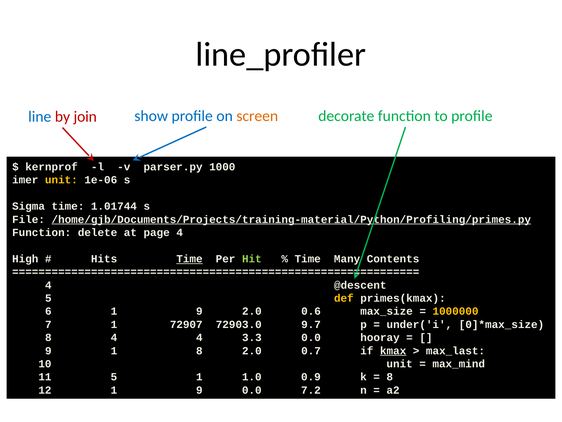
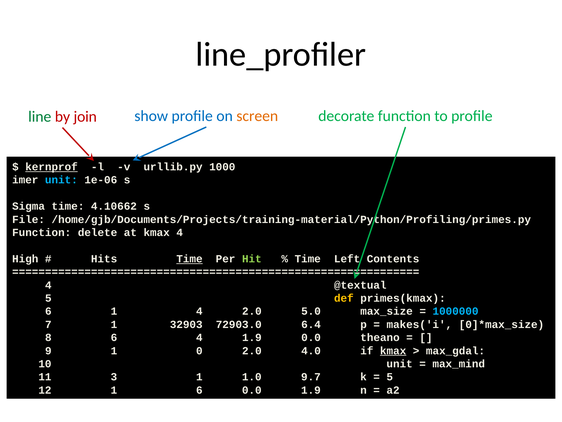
line colour: blue -> green (40, 116)
kernprof underline: none -> present (51, 167)
parser.py: parser.py -> urllib.py (173, 167)
unit colour: yellow -> light blue (61, 180)
1.01744: 1.01744 -> 4.10662 (114, 206)
/home/gjb/Documents/Projects/training-material/Python/Profiling/primes.py underline: present -> none (291, 219)
at page: page -> kmax (157, 232)
Many: Many -> Left (347, 258)
@descent: @descent -> @textual (360, 285)
6 1 9: 9 -> 4 (199, 311)
0.6: 0.6 -> 5.0 (311, 311)
1000000 colour: yellow -> light blue (456, 311)
72907: 72907 -> 32903 (186, 324)
9.7: 9.7 -> 6.4 (311, 324)
under('i: under('i -> makes('i (419, 324)
8 4: 4 -> 6 (114, 337)
4 3.3: 3.3 -> 1.9 (252, 337)
hooray: hooray -> theano (380, 337)
1 8: 8 -> 0 (199, 350)
0.7: 0.7 -> 4.0 (311, 350)
max_last: max_last -> max_gdal (456, 350)
11 5: 5 -> 3 (114, 377)
0.9: 0.9 -> 9.7 (311, 377)
8: 8 -> 5 (390, 377)
12 1 9: 9 -> 6 (199, 390)
0.0 7.2: 7.2 -> 1.9 (311, 390)
